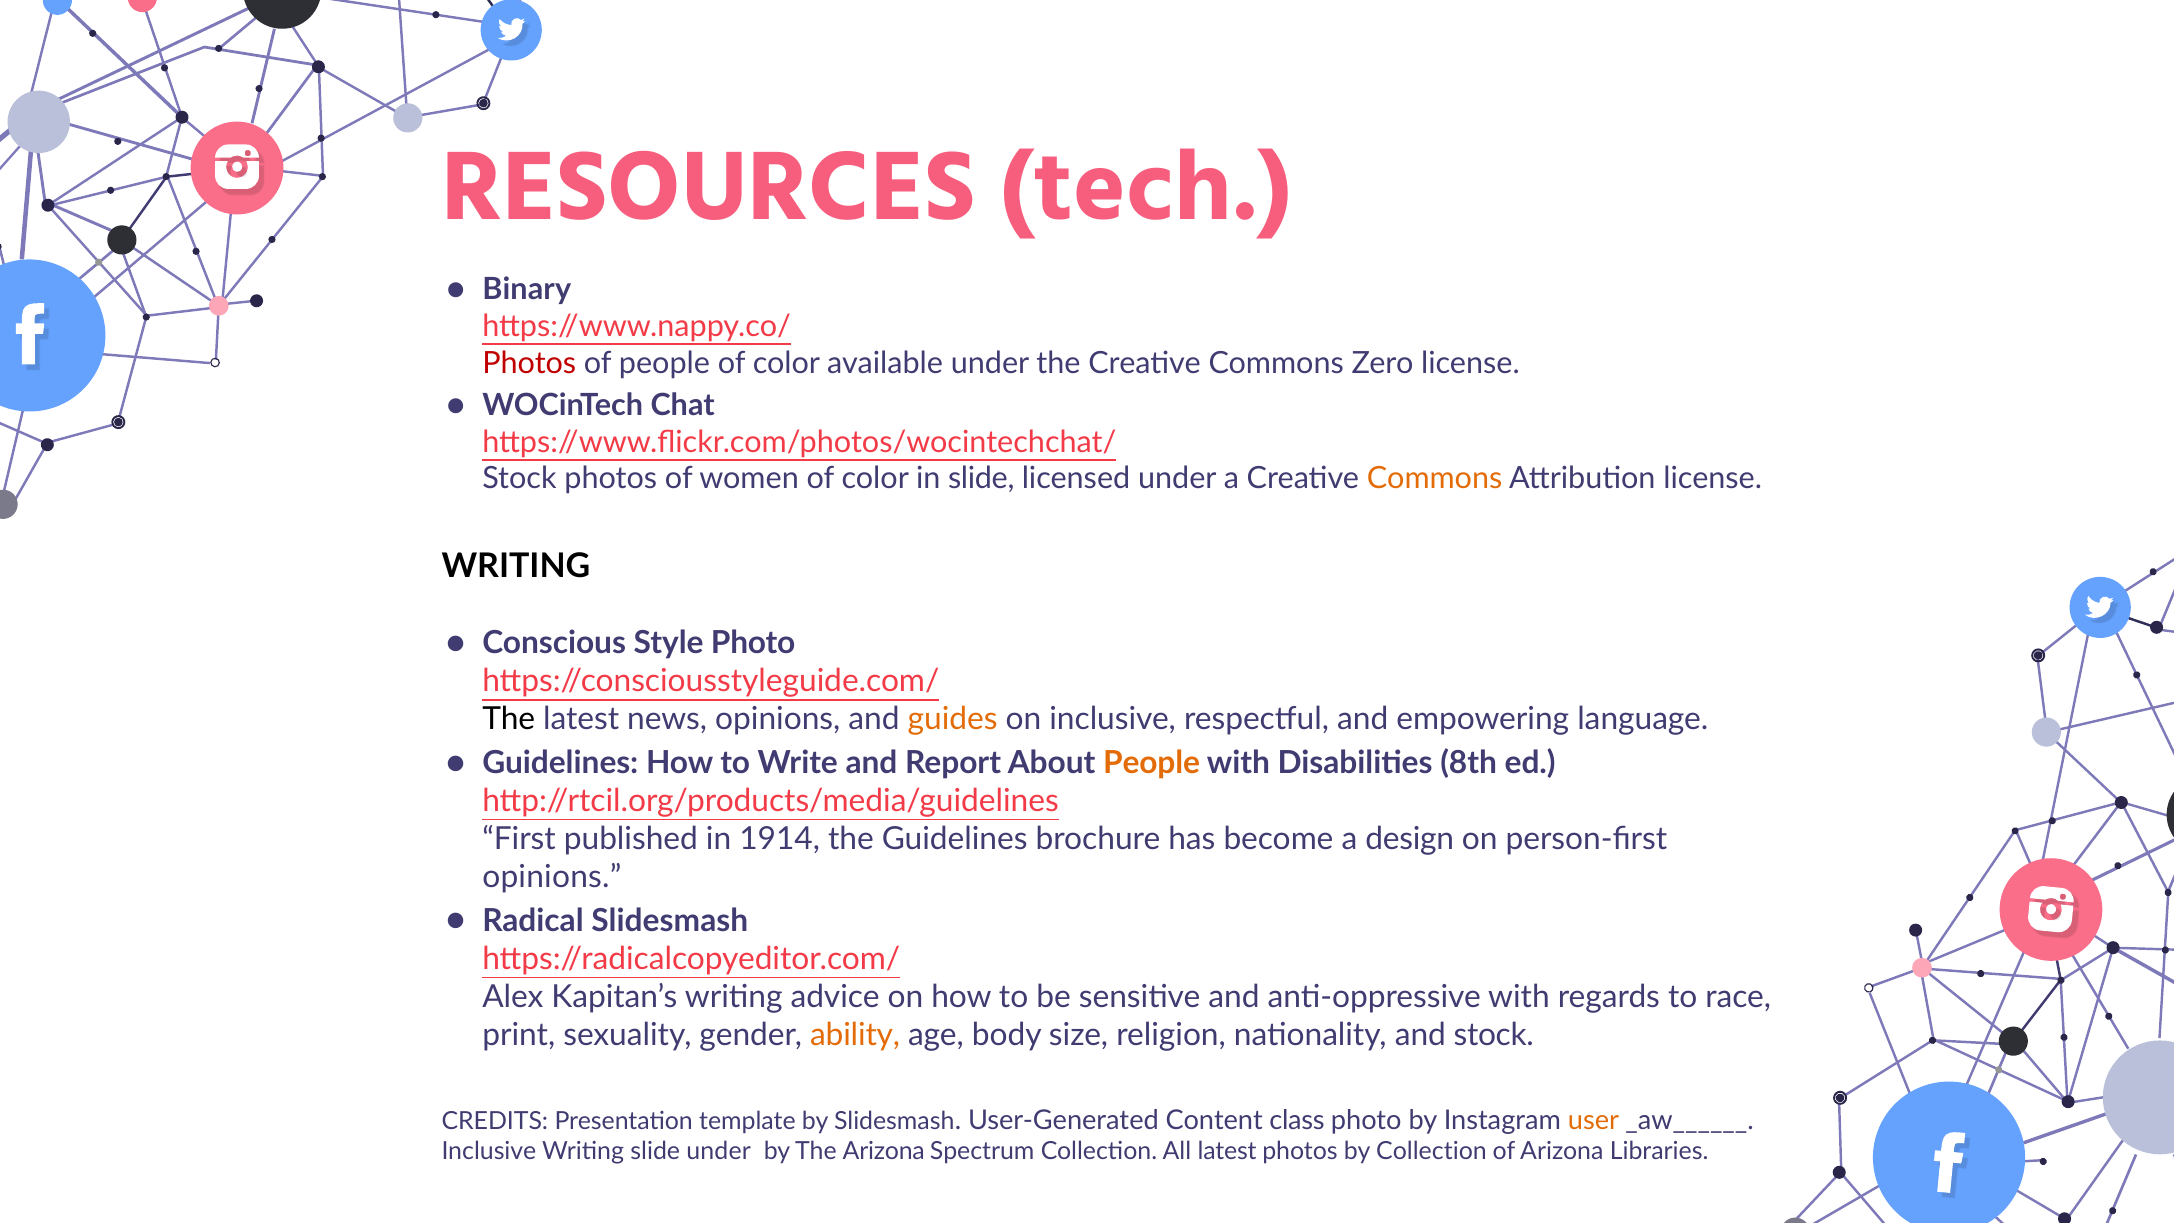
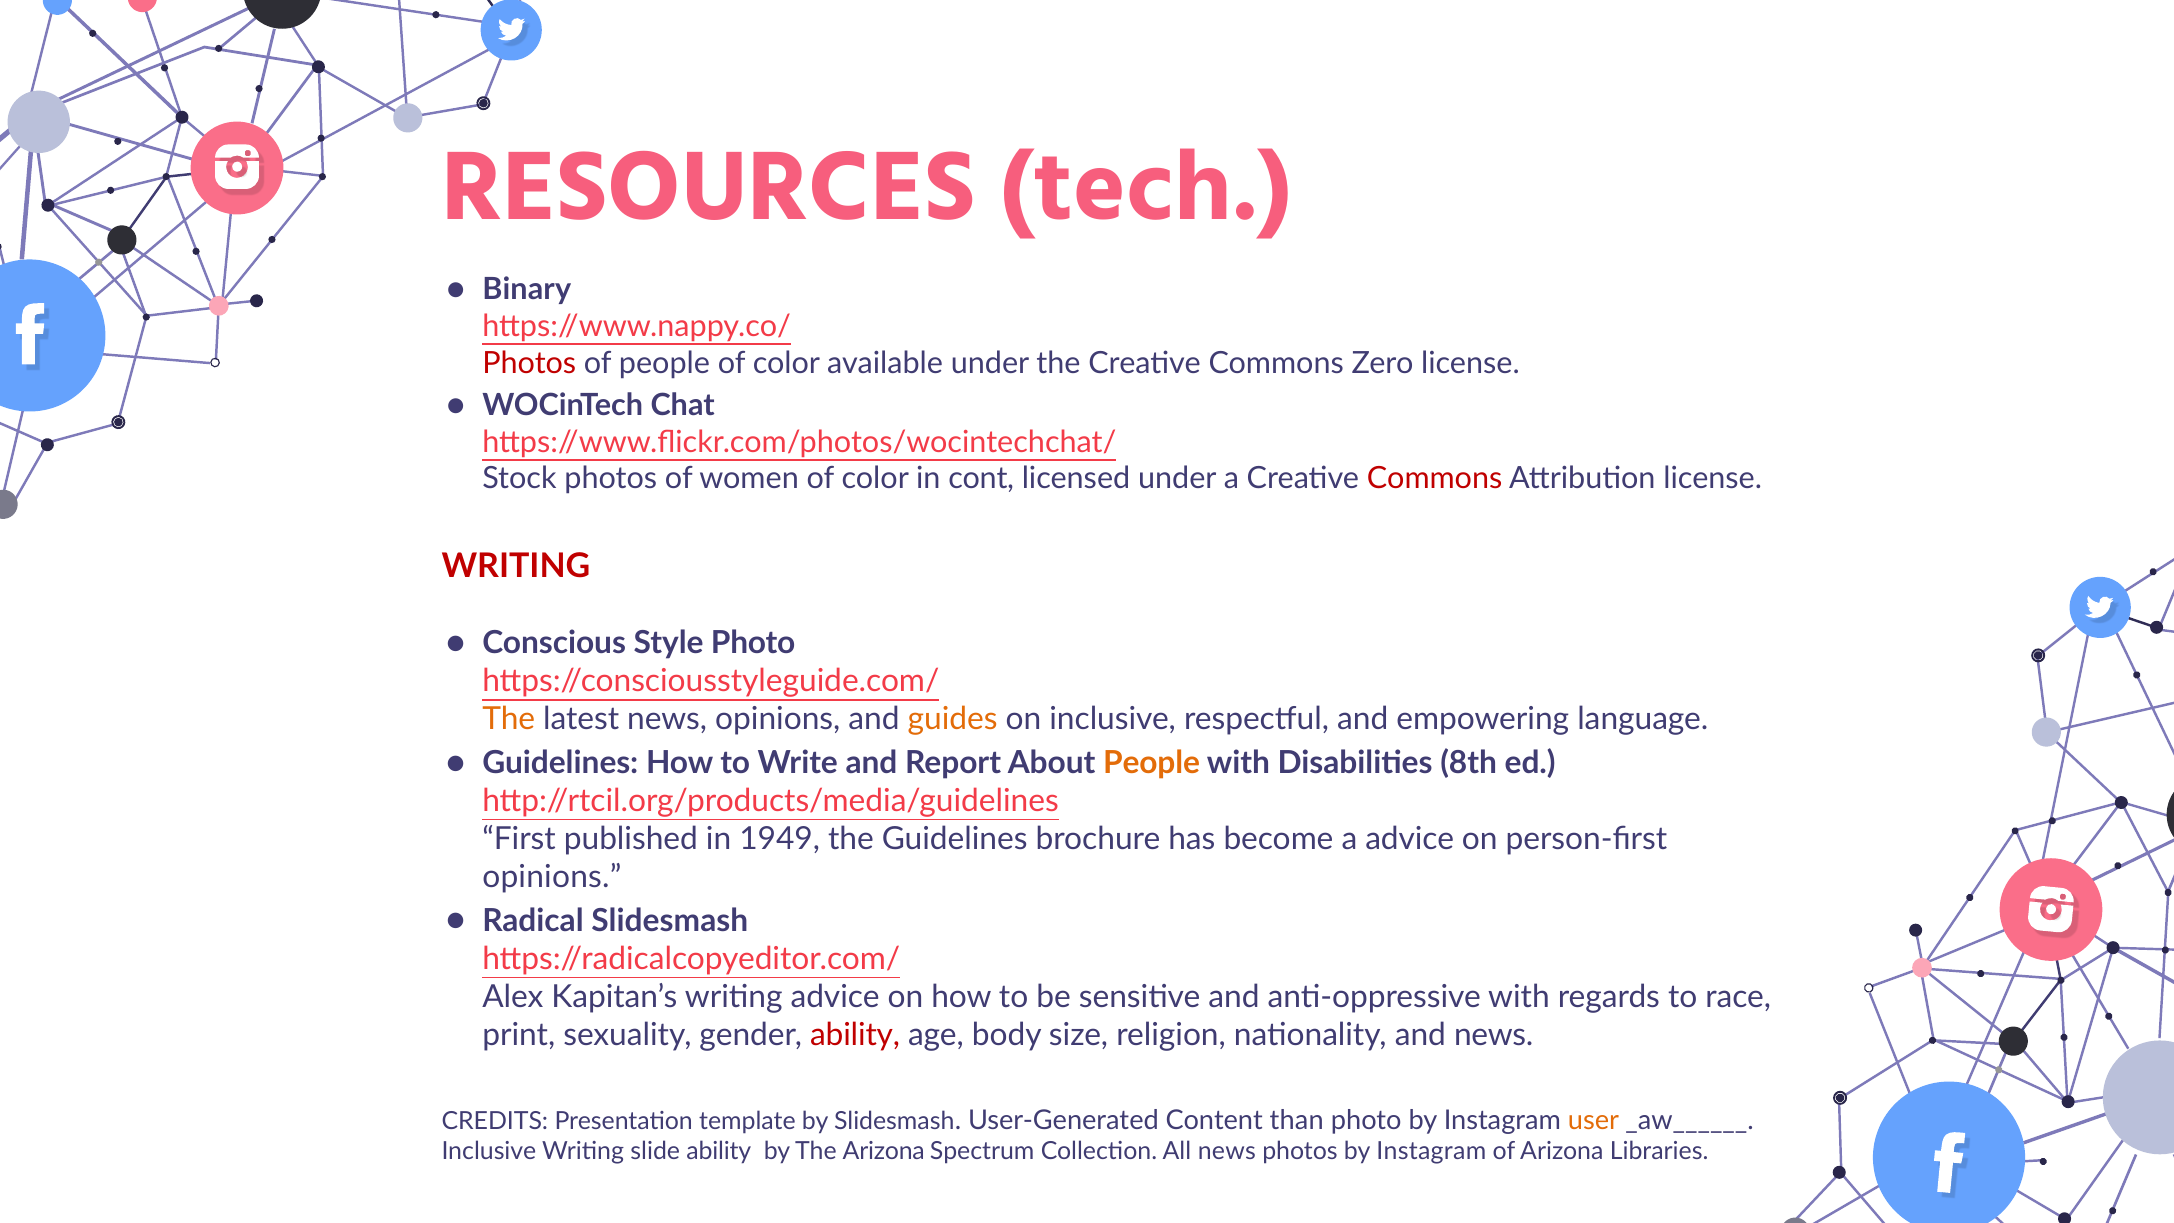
in slide: slide -> cont (981, 479)
Commons colour: orange -> red (1435, 479)
WRITING colour: black -> red (516, 566)
The colour: black -> orange (509, 719)
1914: 1914 -> 1949 (780, 839)
a design: design -> advice (1410, 839)
ability colour: orange -> red (855, 1035)
and stock: stock -> news (1494, 1035)
class: class -> than (1297, 1121)
slide under: under -> ability (719, 1152)
All latest: latest -> news (1227, 1152)
photos by Collection: Collection -> Instagram (1431, 1152)
